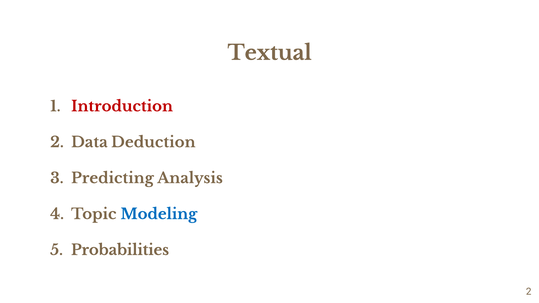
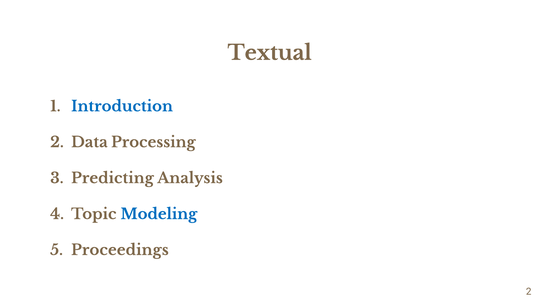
Introduction colour: red -> blue (122, 106)
Deduction: Deduction -> Processing (153, 142)
Probabilities: Probabilities -> Proceedings (120, 250)
